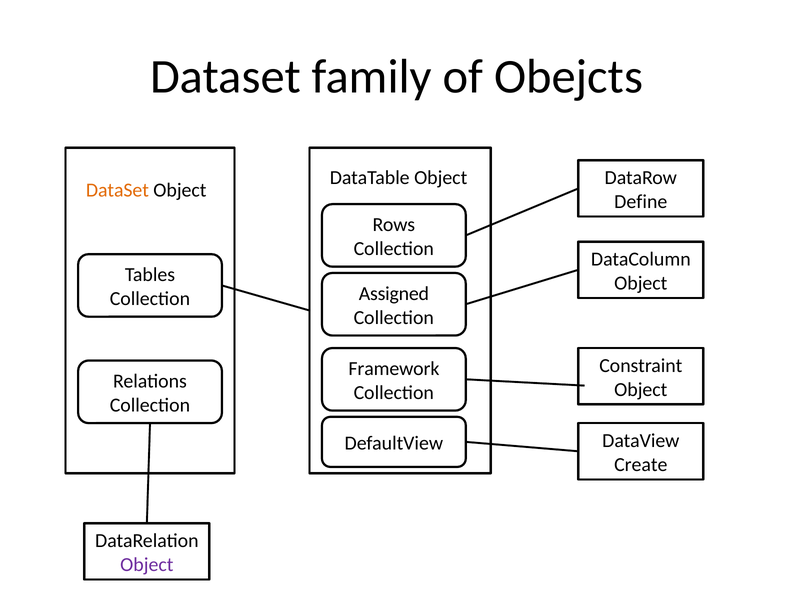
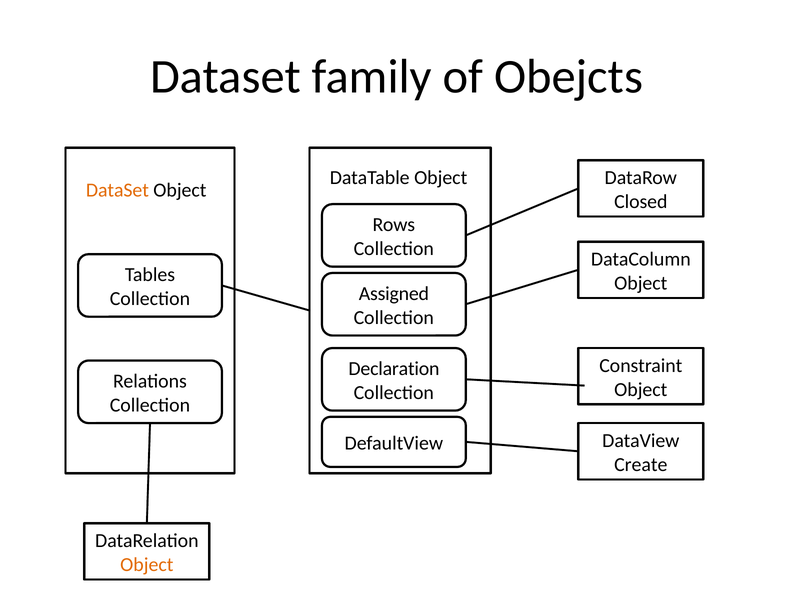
Define: Define -> Closed (641, 202)
Framework: Framework -> Declaration (394, 368)
Object colour: purple -> orange (147, 564)
